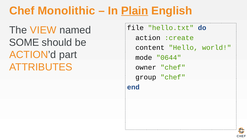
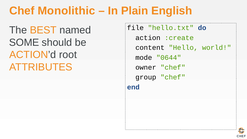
Plain underline: present -> none (135, 11)
VIEW: VIEW -> BEST (43, 30)
part: part -> root (68, 55)
